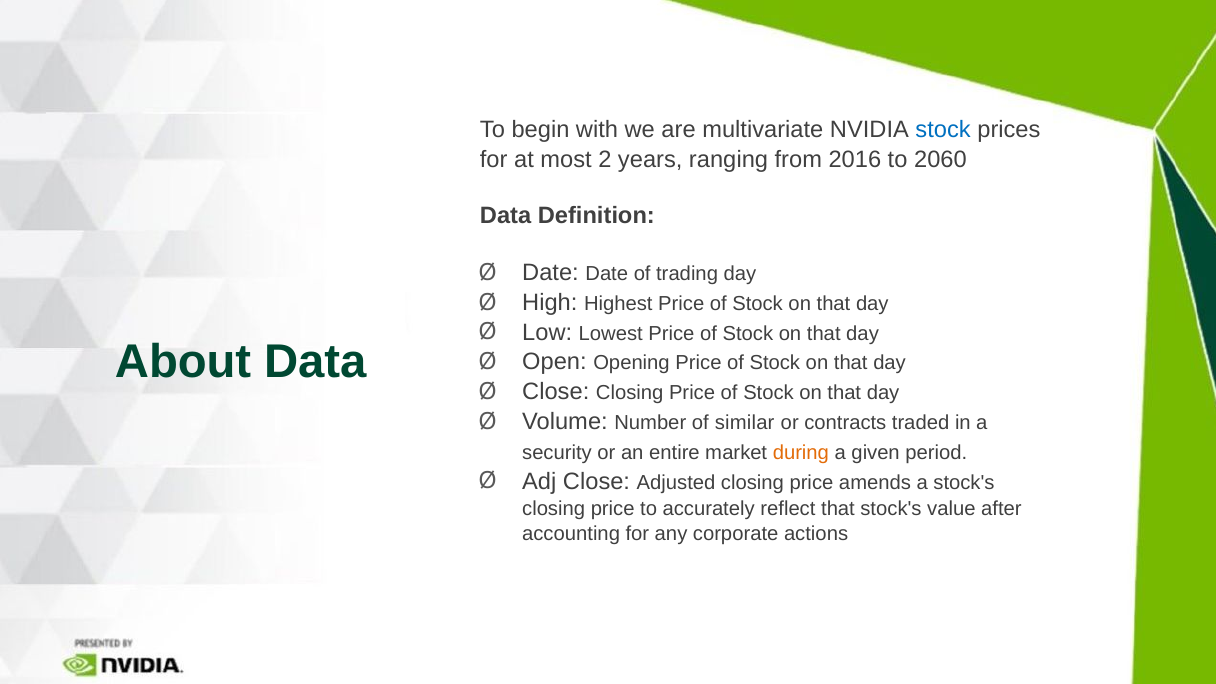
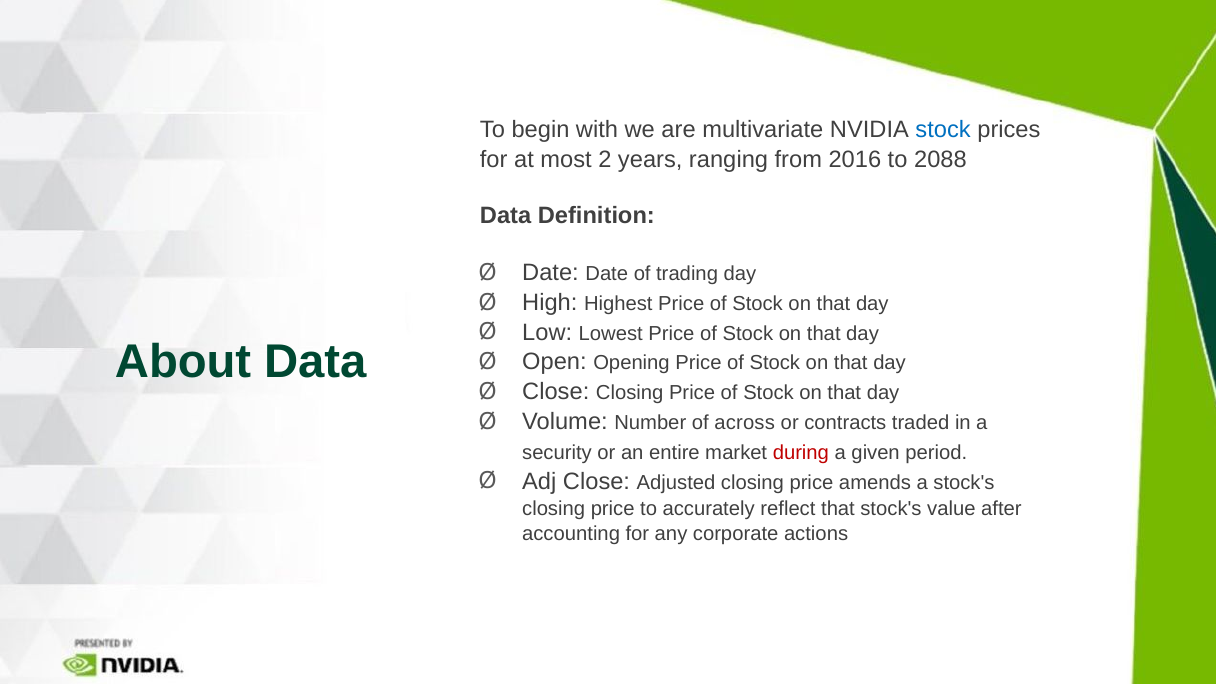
2060: 2060 -> 2088 (940, 159)
similar: similar -> across (745, 423)
during colour: orange -> red (801, 453)
